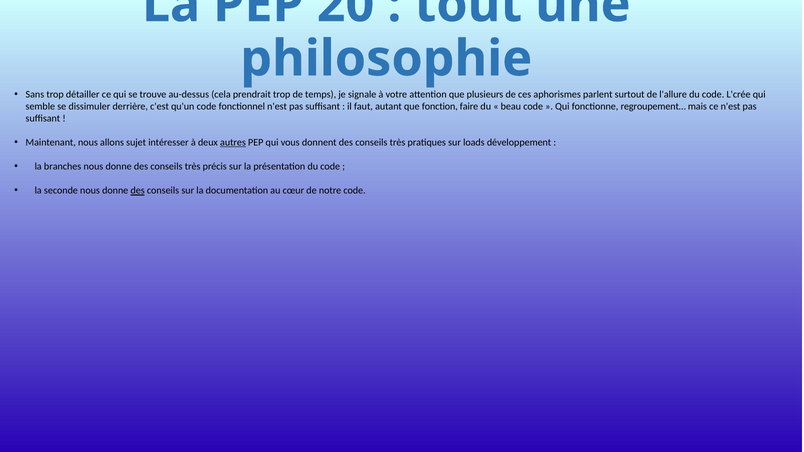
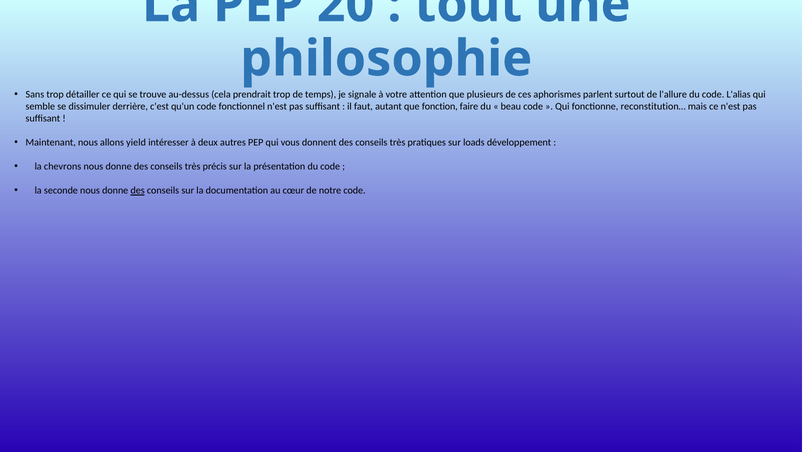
L'crée: L'crée -> L'alias (739, 94)
regroupement…: regroupement… -> reconstitution… (653, 106)
sujet: sujet -> yield (136, 143)
autres underline: present -> none (233, 143)
branches: branches -> chevrons (63, 167)
